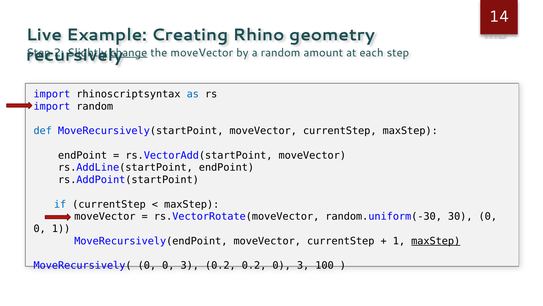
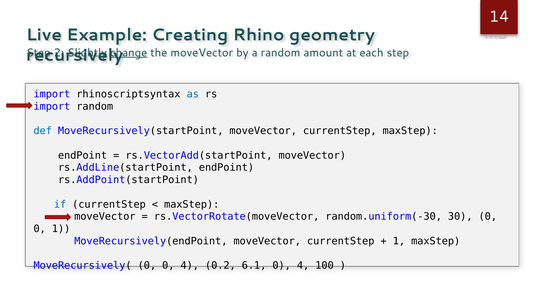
maxStep underline: present -> none (436, 241)
0 0 3: 3 -> 4 (190, 265)
0.2 0.2: 0.2 -> 6.1 (254, 265)
3: 3 -> 4 (303, 265)
